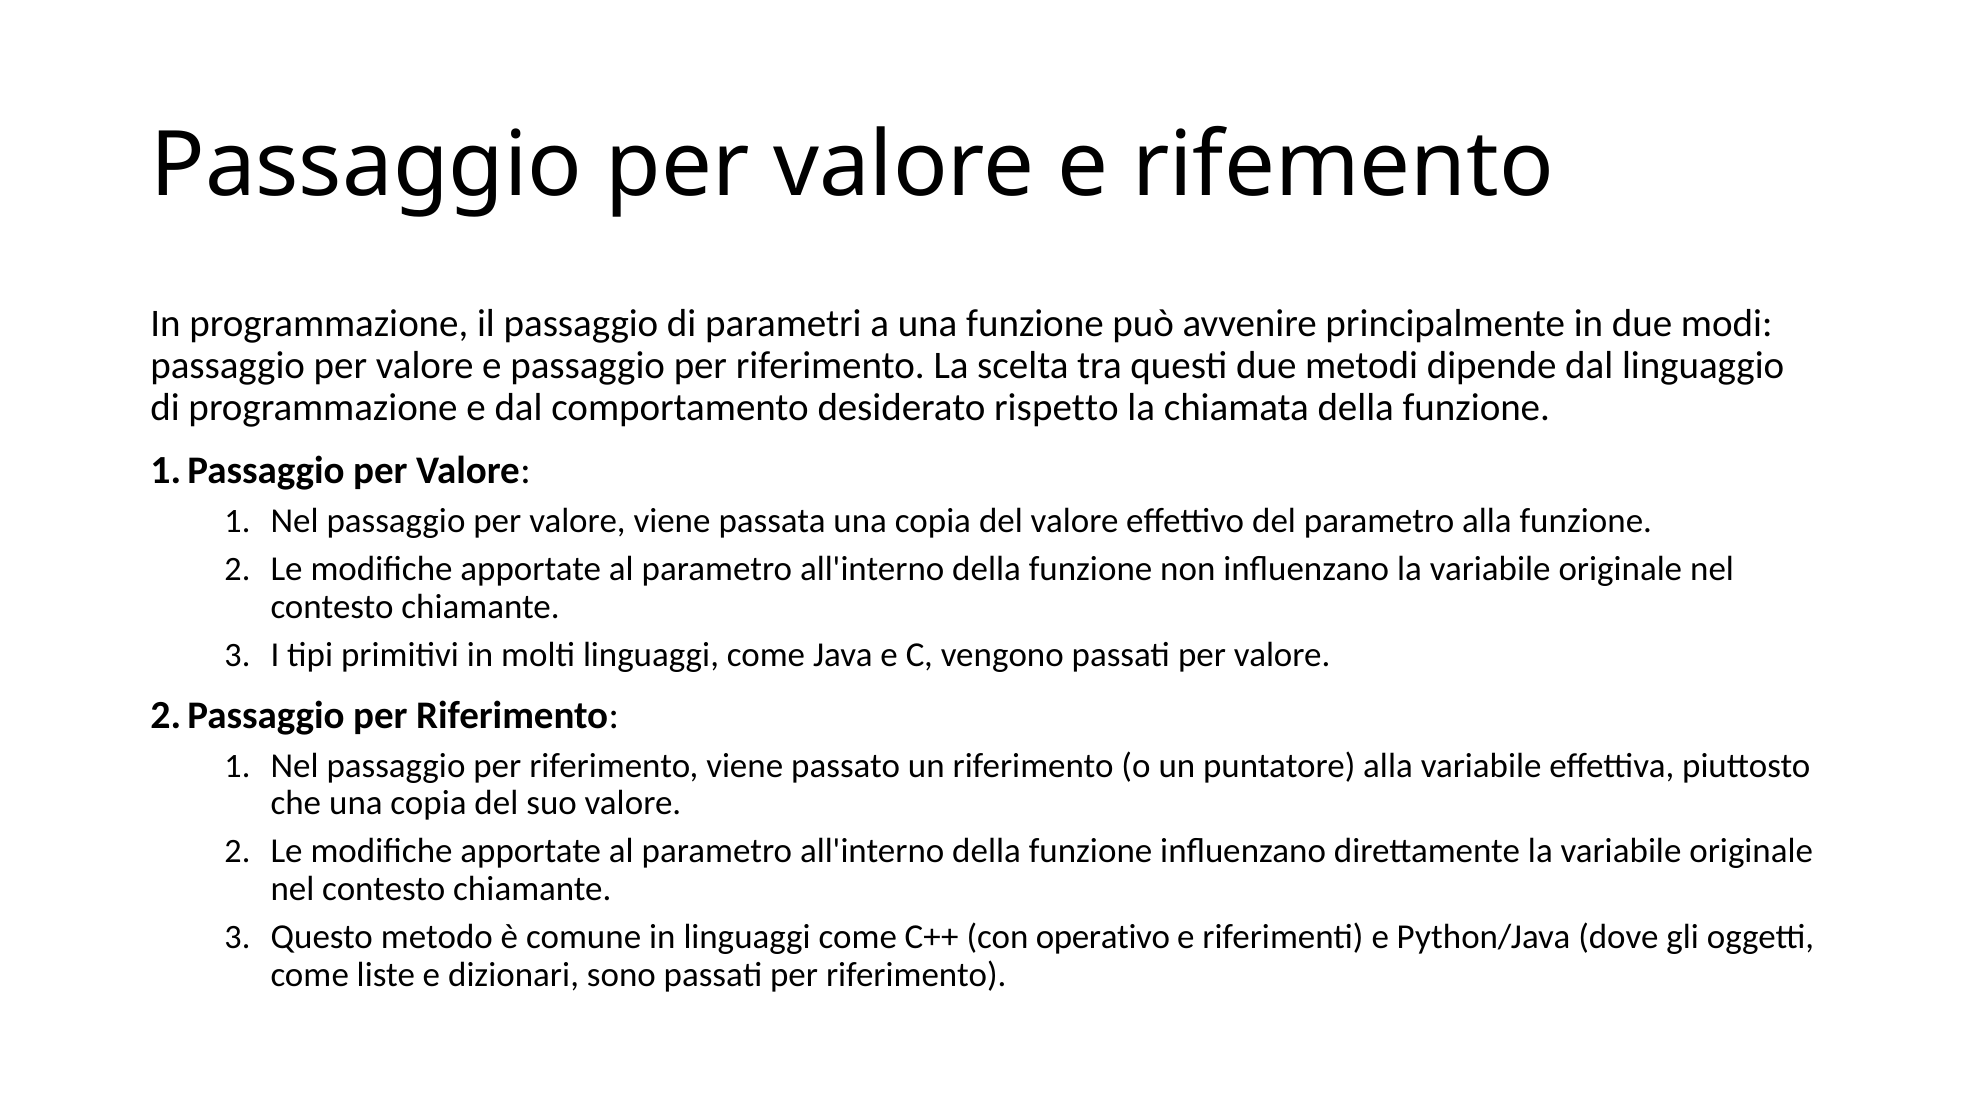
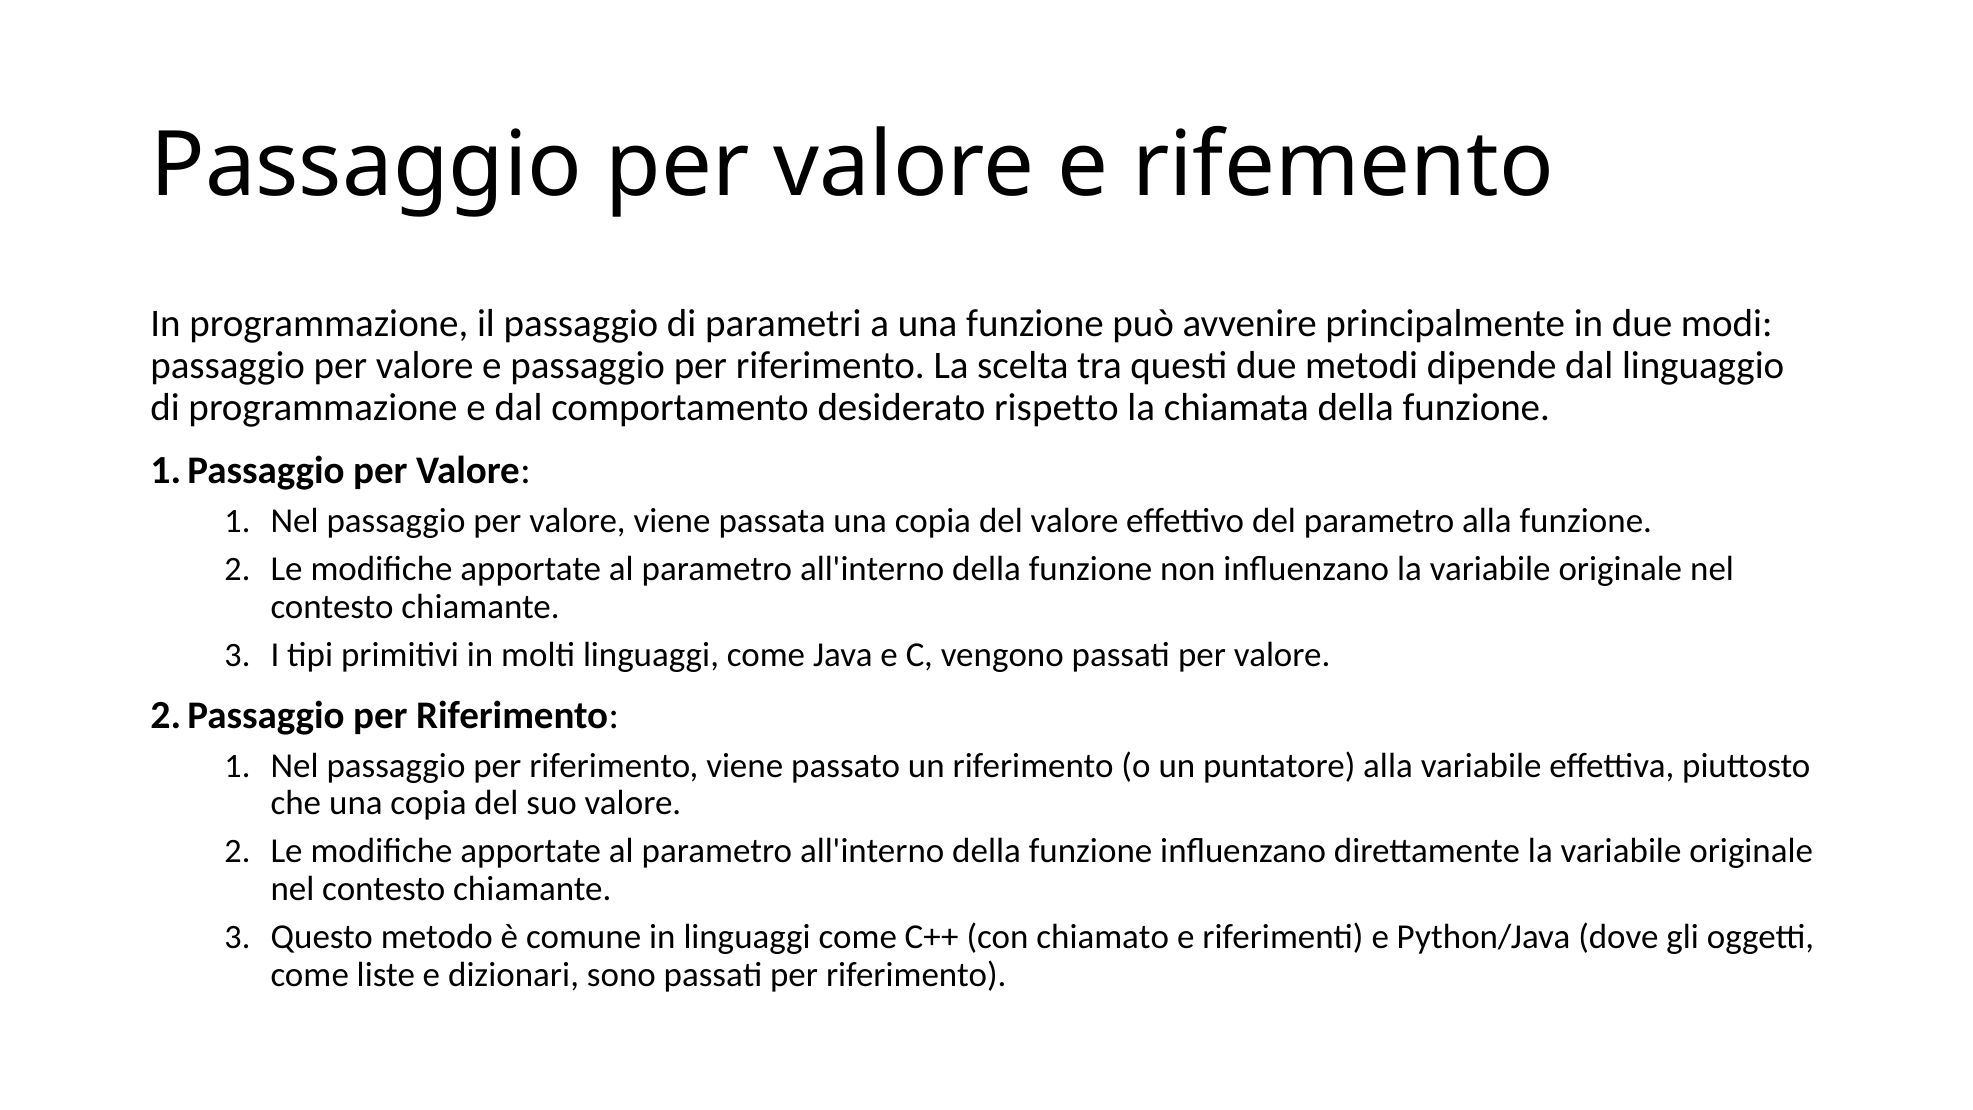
operativo: operativo -> chiamato (1103, 937)
